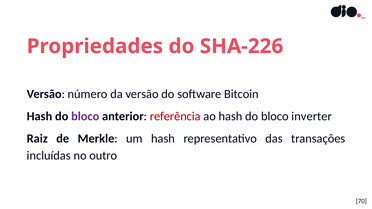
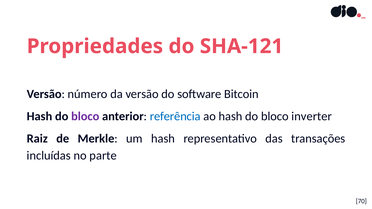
SHA-226: SHA-226 -> SHA-121 (242, 46)
referência colour: red -> blue (175, 116)
outro: outro -> parte (103, 156)
